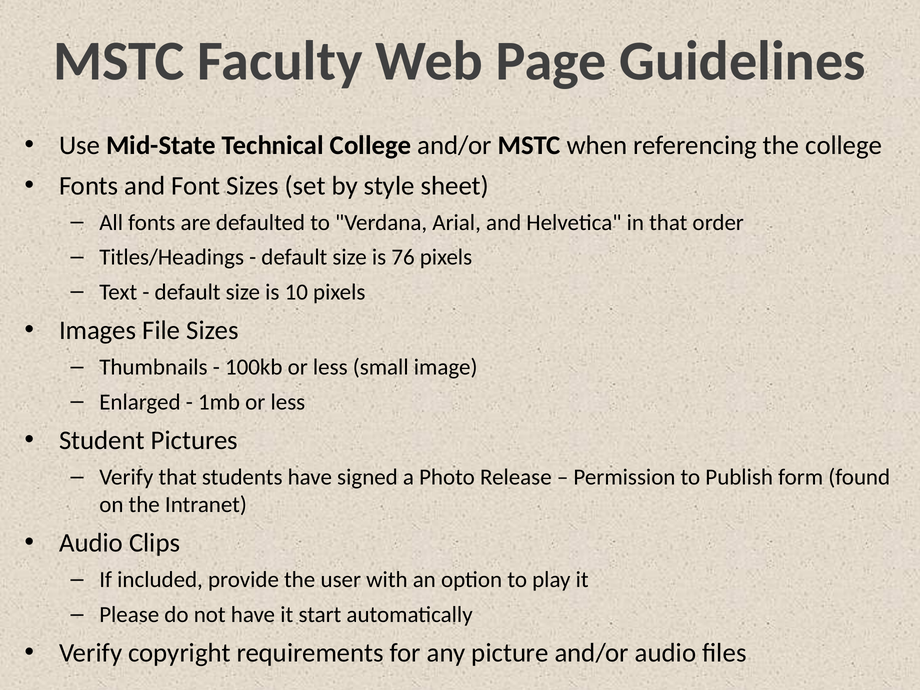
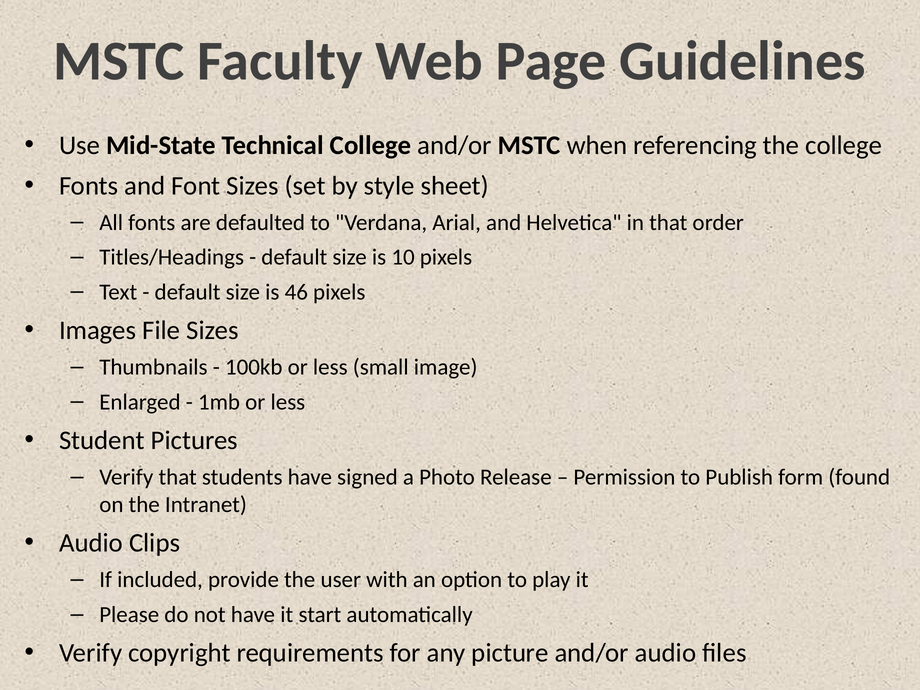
76: 76 -> 10 (403, 257)
10: 10 -> 46 (296, 292)
